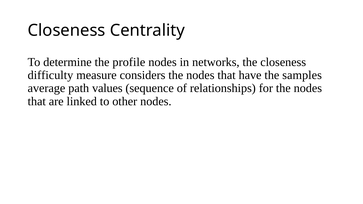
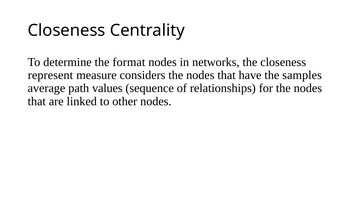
profile: profile -> format (129, 62)
difficulty: difficulty -> represent (50, 75)
